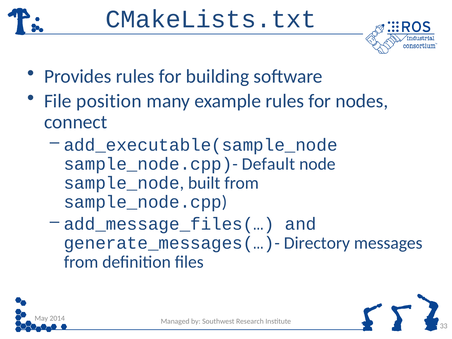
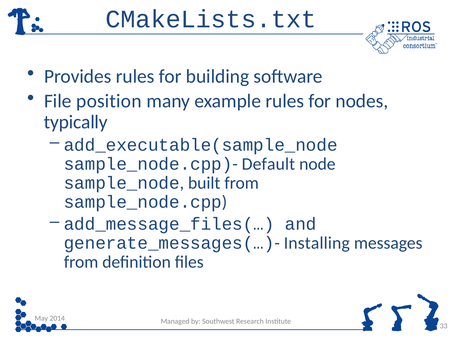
connect: connect -> typically (76, 122)
Directory: Directory -> Installing (317, 243)
